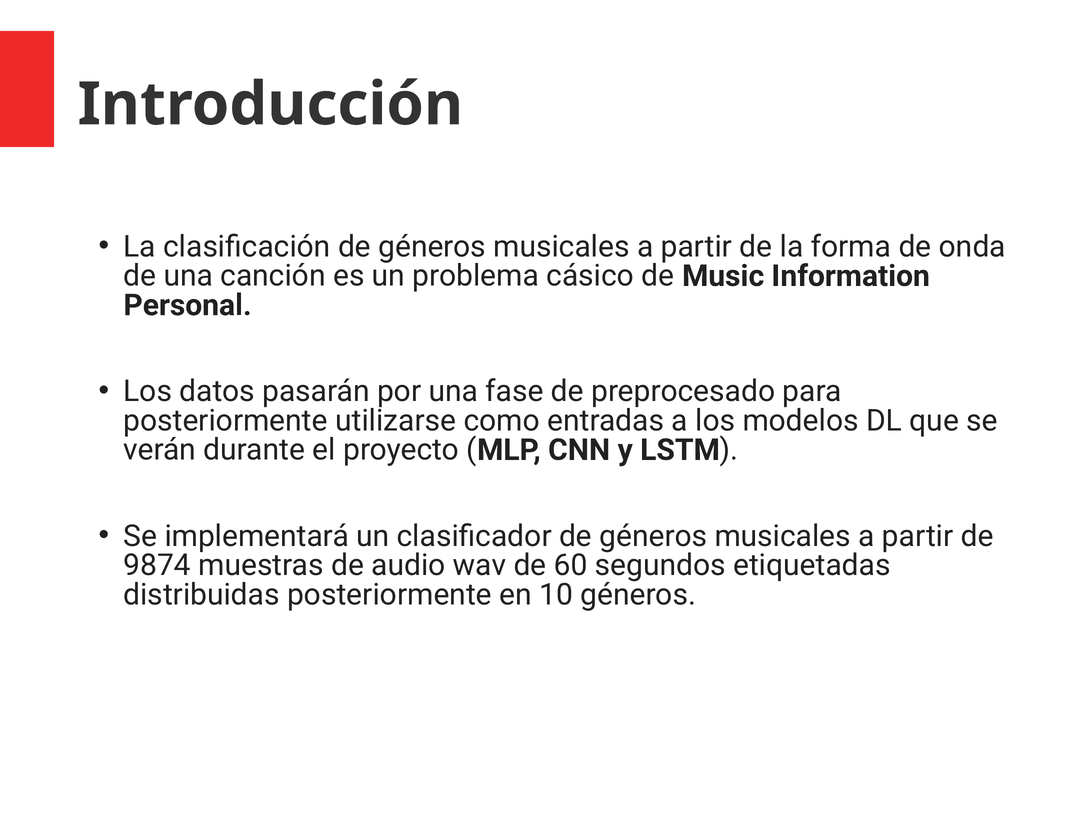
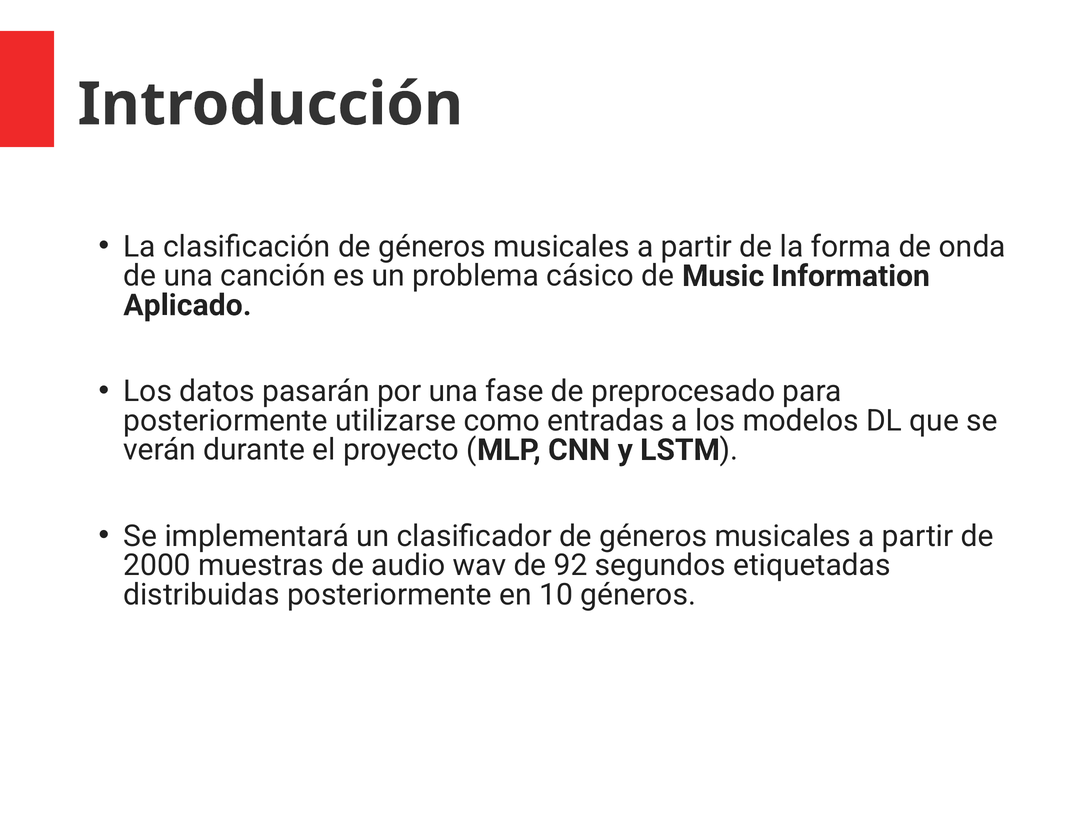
Personal: Personal -> Aplicado (187, 305)
9874: 9874 -> 2000 (157, 565)
60: 60 -> 92 (571, 565)
